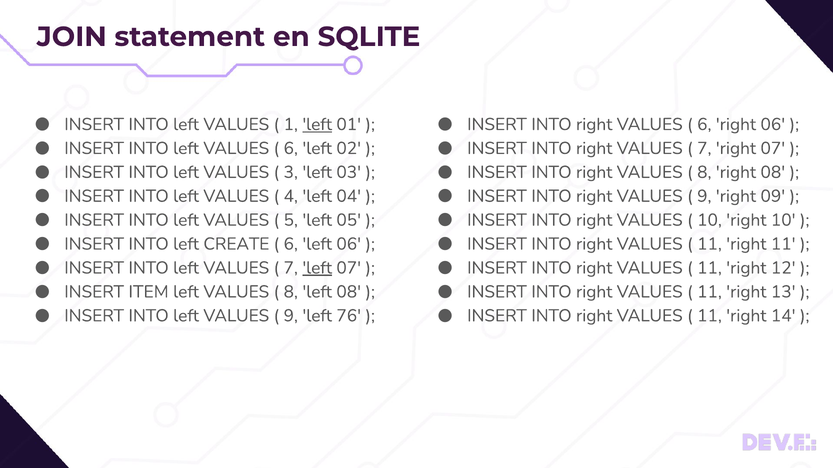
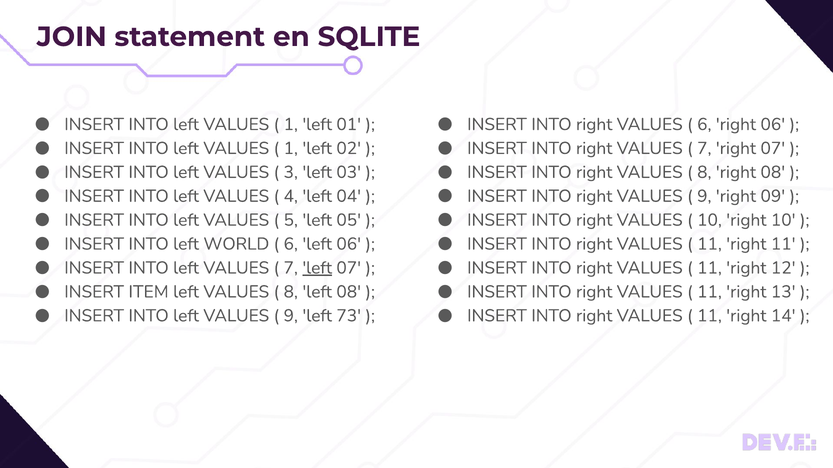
left underline: present -> none (317, 125)
6: 6 -> 1 (291, 148)
CREATE: CREATE -> WORLD (236, 244)
76: 76 -> 73 (349, 316)
